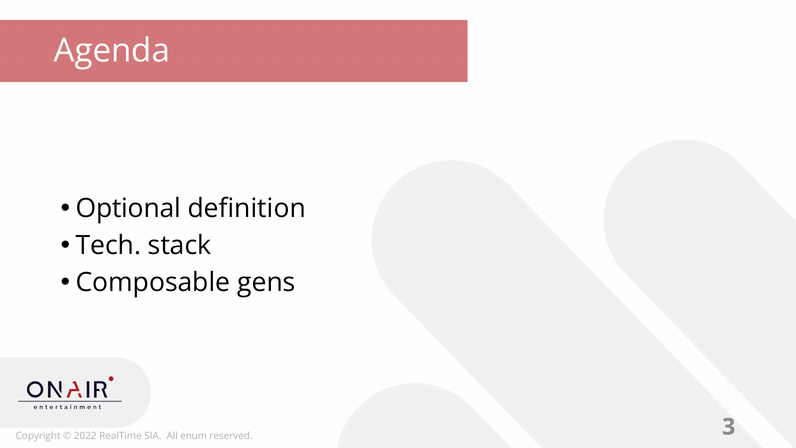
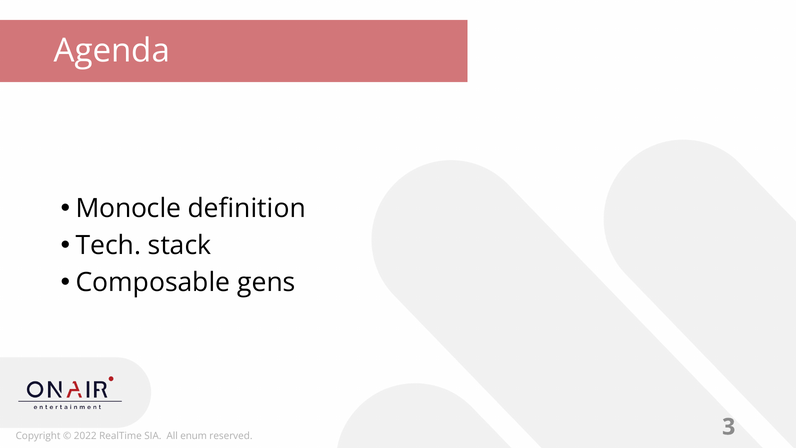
Optional: Optional -> Monocle (128, 209)
